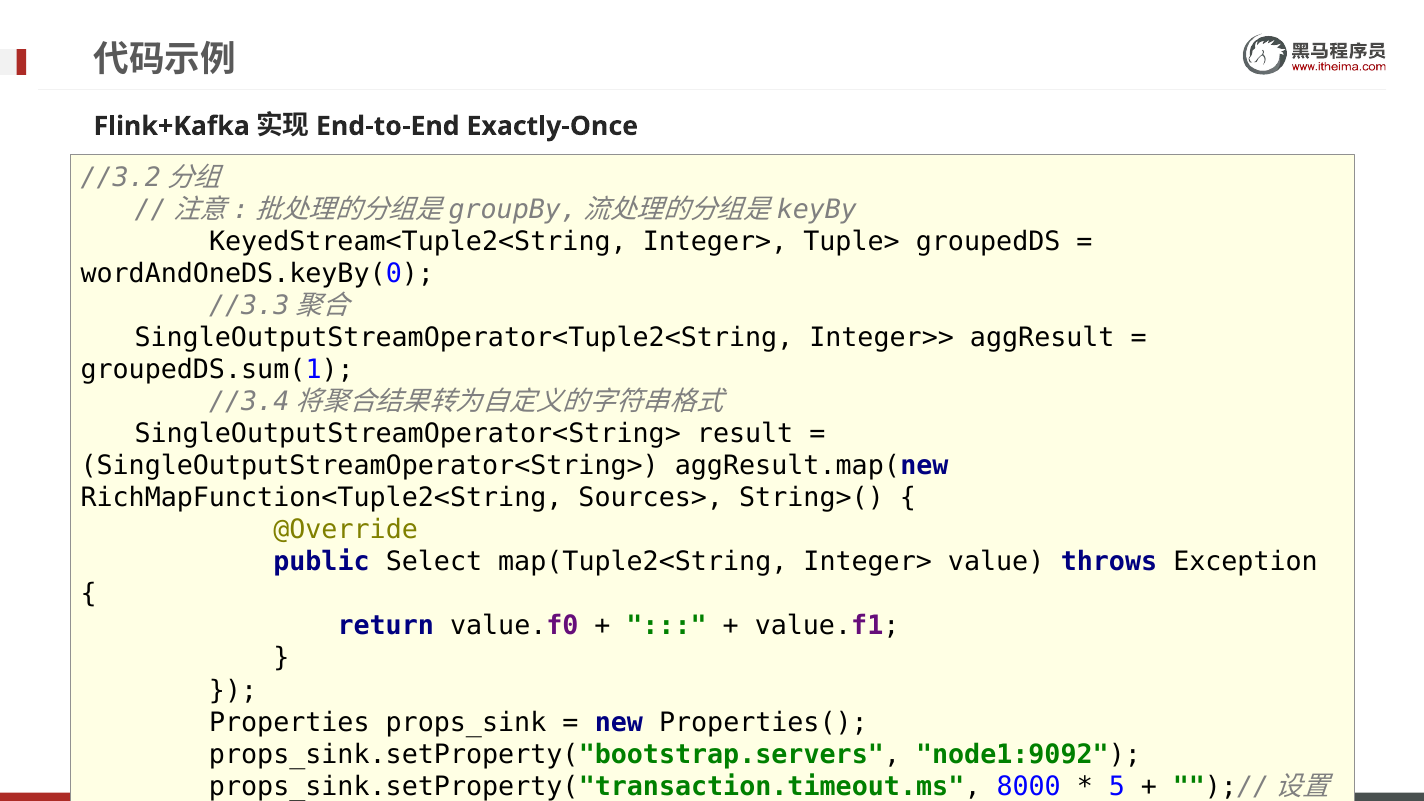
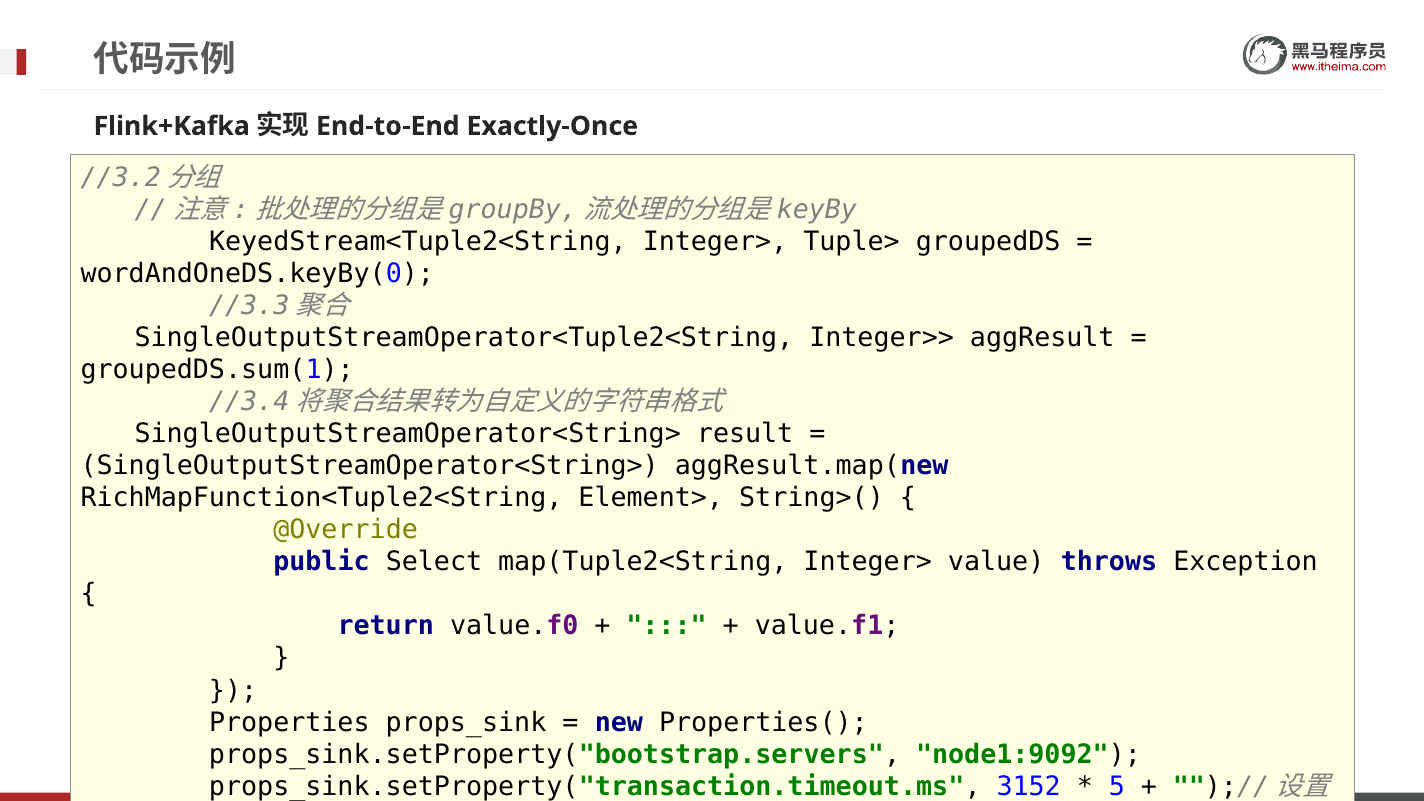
Sources>: Sources> -> Element> (651, 498)
8000: 8000 -> 3152 (1029, 786)
